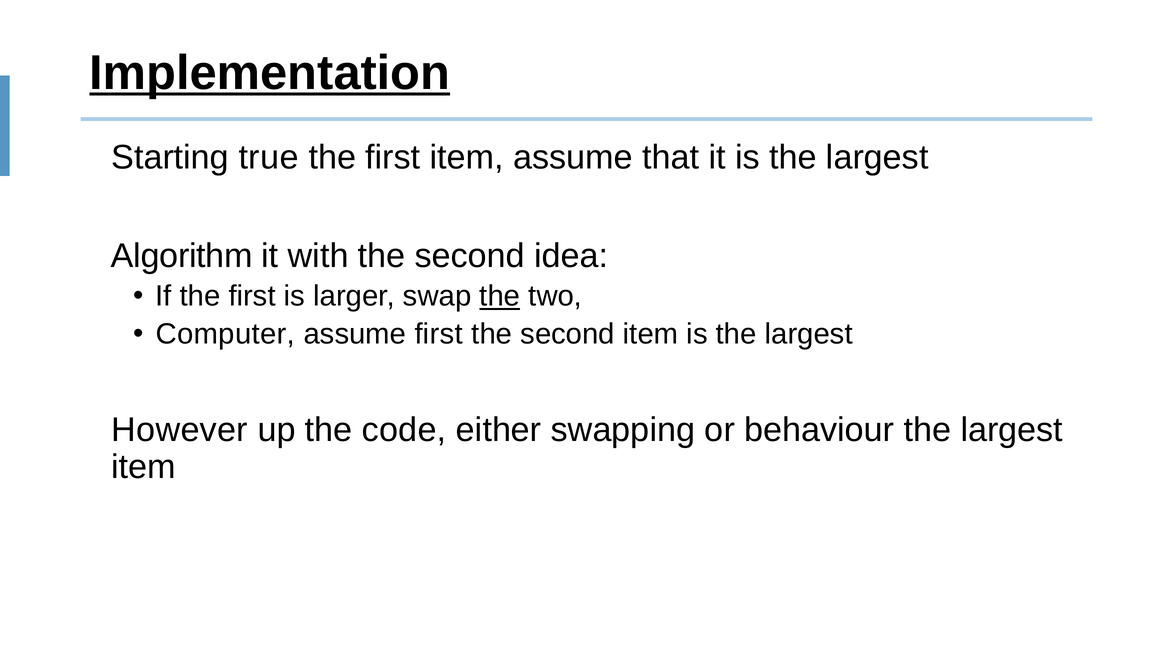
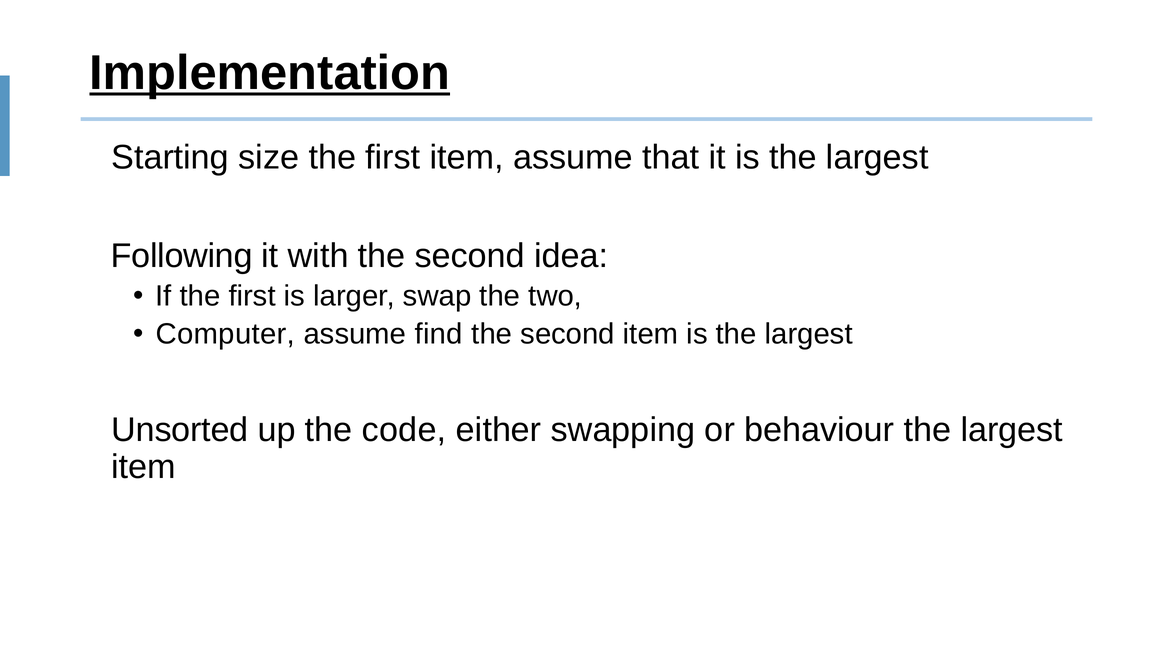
true: true -> size (269, 157)
Algorithm: Algorithm -> Following (182, 256)
the underline: present -> none (500, 296)
assume first: first -> find (439, 334)
However: However -> Unsorted (180, 430)
